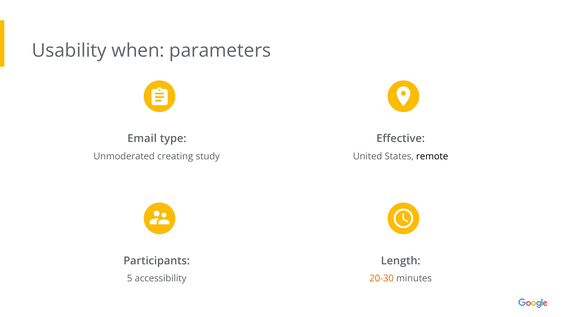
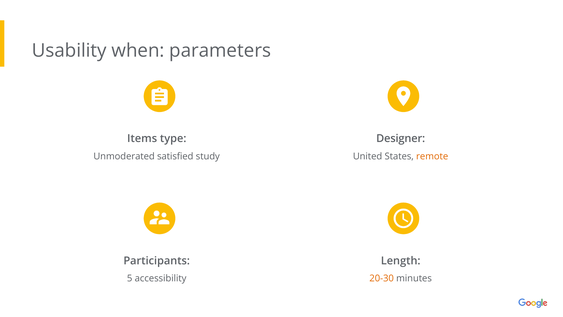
Email: Email -> Items (142, 139)
Effective: Effective -> Designer (401, 139)
creating: creating -> satisfied (175, 156)
remote colour: black -> orange (432, 156)
